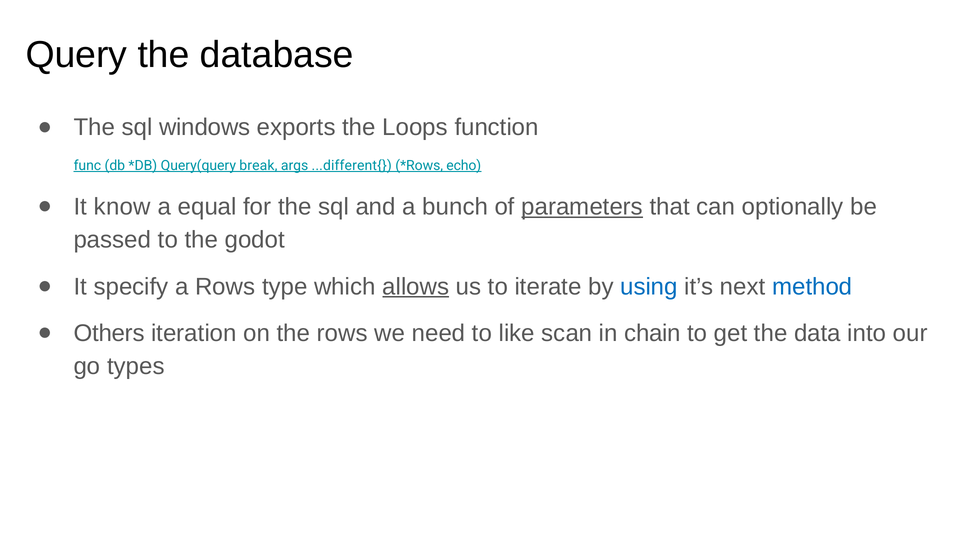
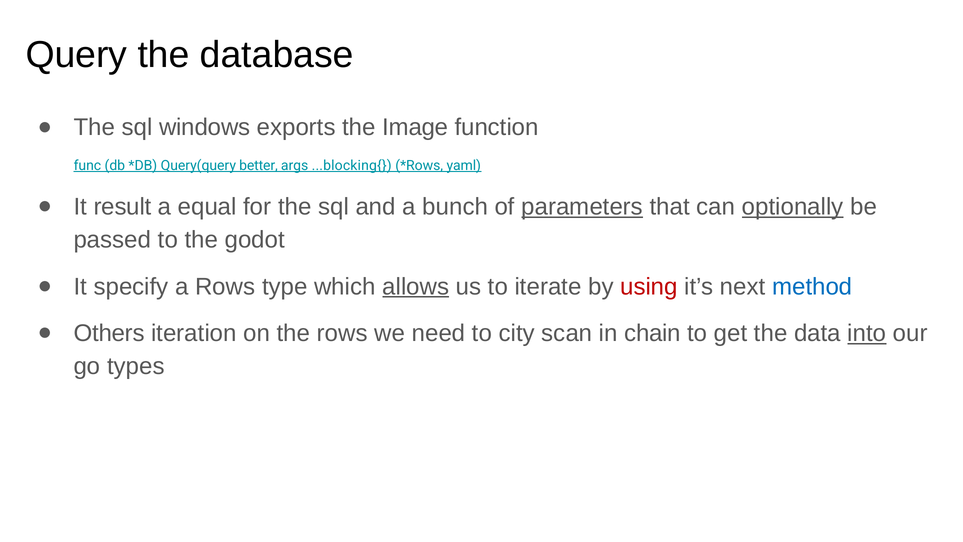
Loops: Loops -> Image (415, 127)
break: break -> better (258, 165)
...different{: ...different{ -> ...blocking{ (352, 165)
echo: echo -> yaml (464, 165)
know: know -> result (122, 207)
optionally underline: none -> present (793, 207)
using colour: blue -> red (649, 286)
like: like -> city (517, 333)
into underline: none -> present (867, 333)
